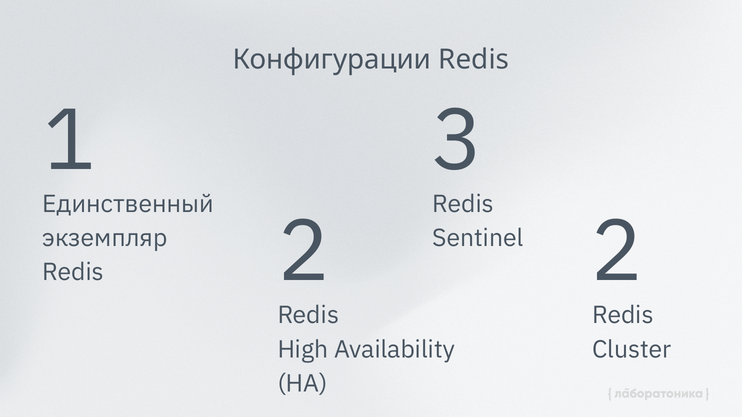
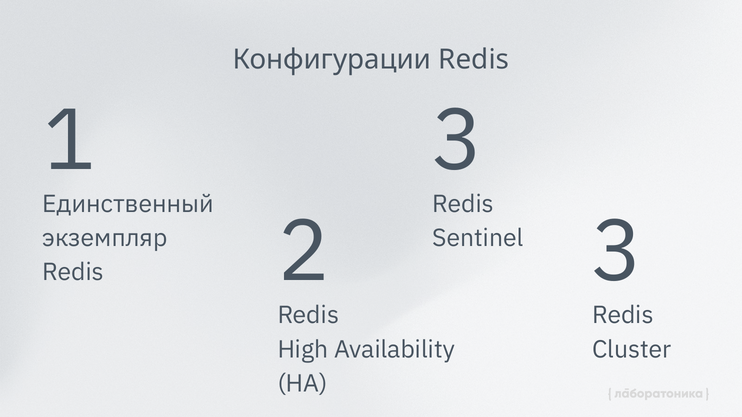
Sentinel 2: 2 -> 3 (617, 252)
